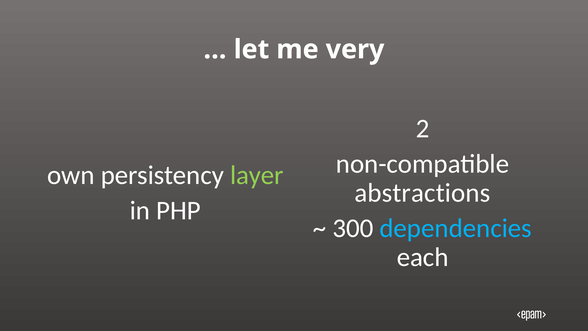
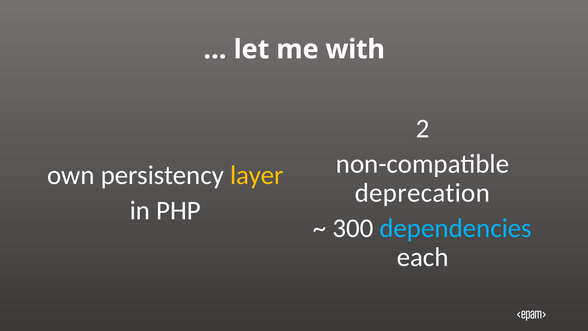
very: very -> with (355, 49)
layer colour: light green -> yellow (257, 175)
abstractions: abstractions -> deprecation (422, 193)
